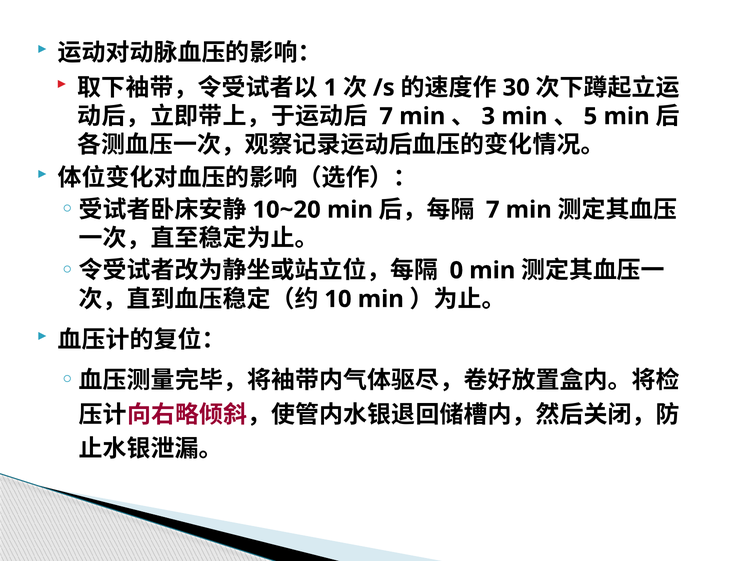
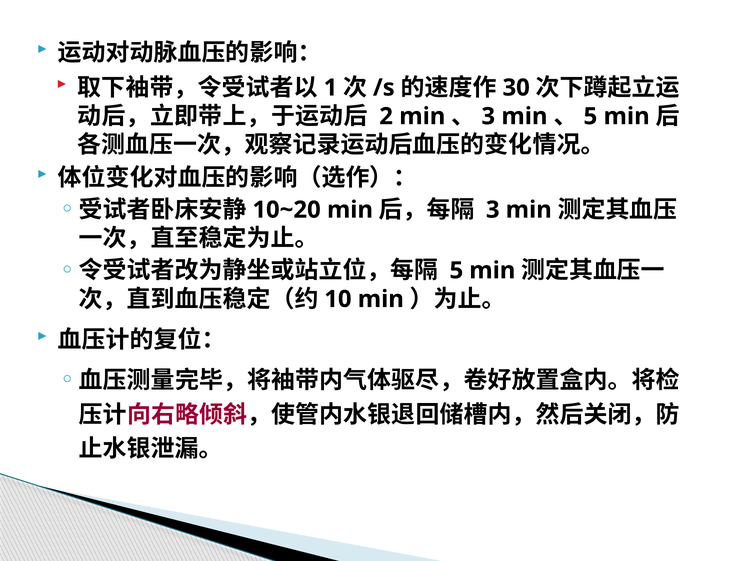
7: 7 -> 2 (386, 116)
7: 7 -> 3 (493, 210)
0: 0 -> 5 (456, 271)
